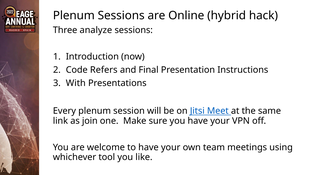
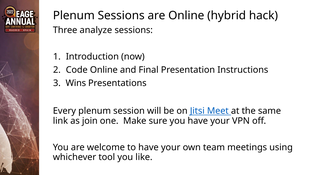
Code Refers: Refers -> Online (104, 70)
With: With -> Wins (76, 83)
